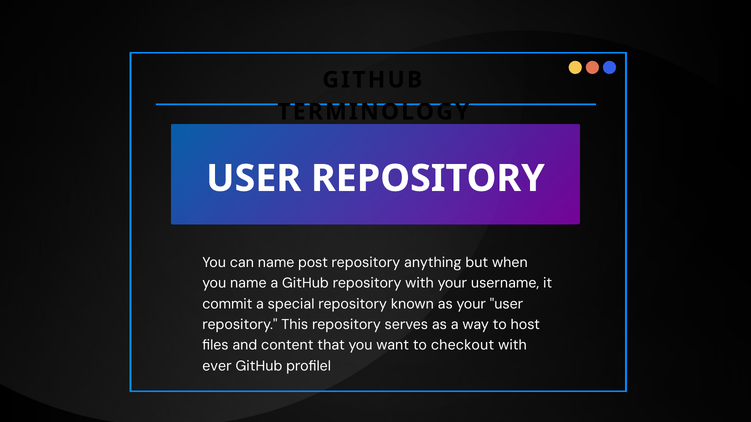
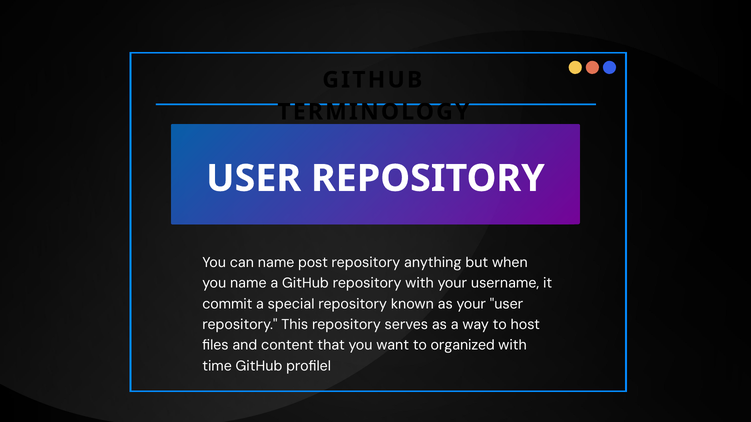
checkout: checkout -> organized (463, 346)
ever: ever -> time (217, 366)
